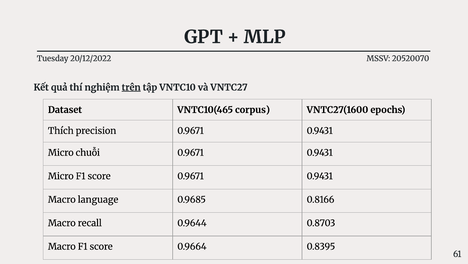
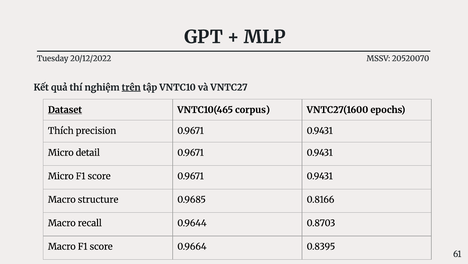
Dataset underline: none -> present (65, 110)
chuỗi: chuỗi -> detail (88, 152)
language: language -> structure (98, 199)
